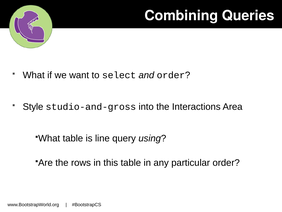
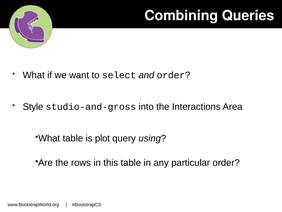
line: line -> plot (102, 138)
